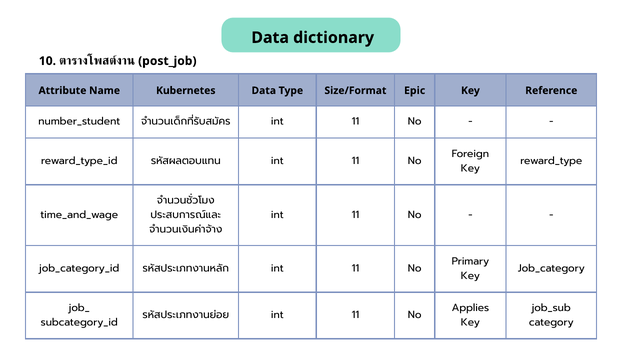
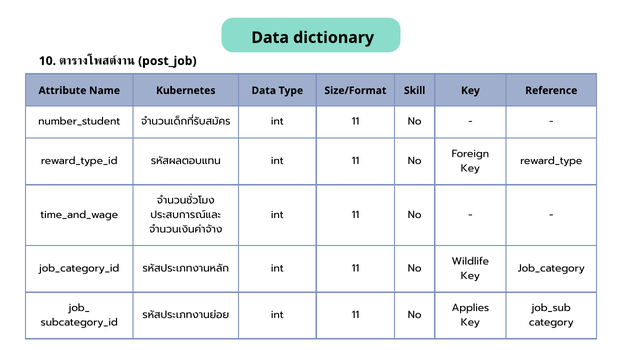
Epic: Epic -> Skill (415, 91)
Primary: Primary -> Wildlife (470, 261)
